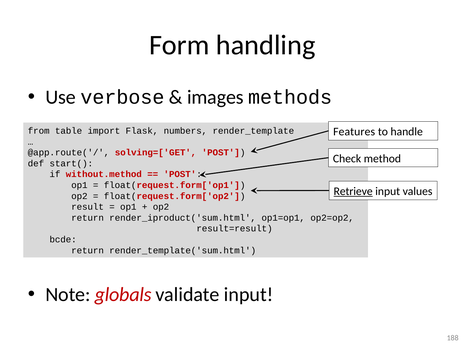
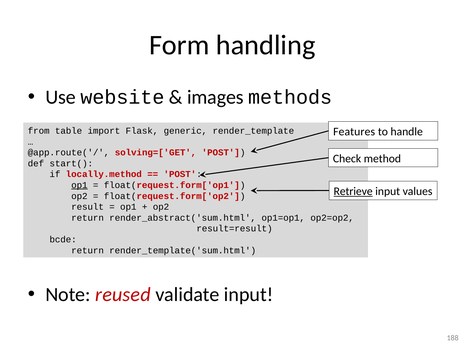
verbose: verbose -> website (122, 97)
numbers: numbers -> generic (185, 131)
without.method: without.method -> locally.method (104, 174)
op1 underline: none -> present (79, 185)
render_iproduct('sum.html: render_iproduct('sum.html -> render_abstract('sum.html (183, 218)
globals: globals -> reused (123, 294)
